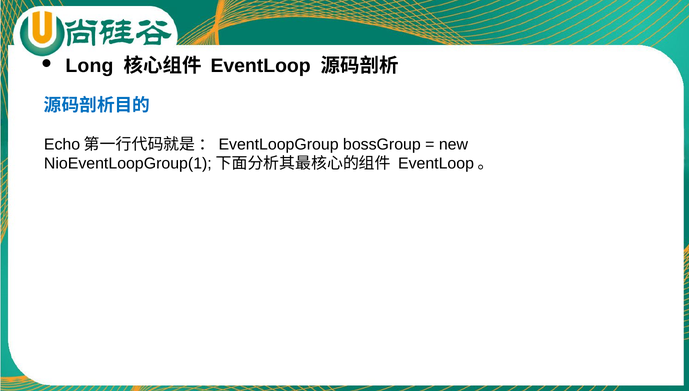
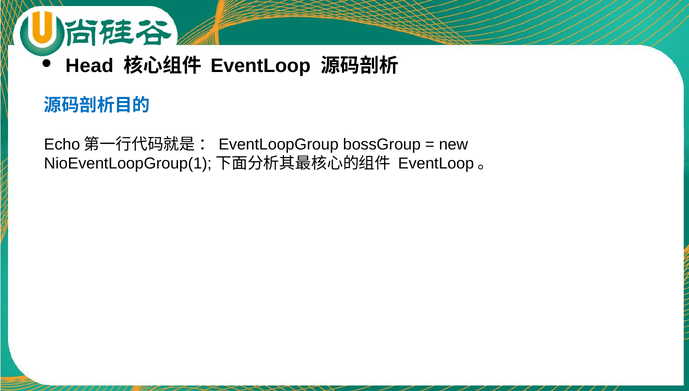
Long: Long -> Head (89, 66)
